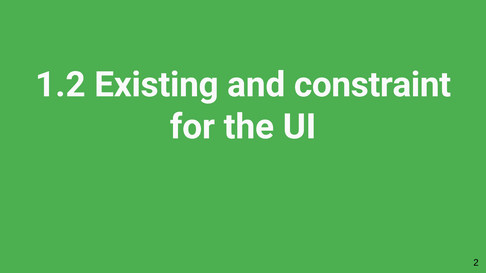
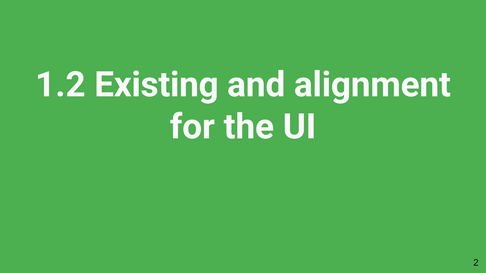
constraint: constraint -> alignment (372, 85)
